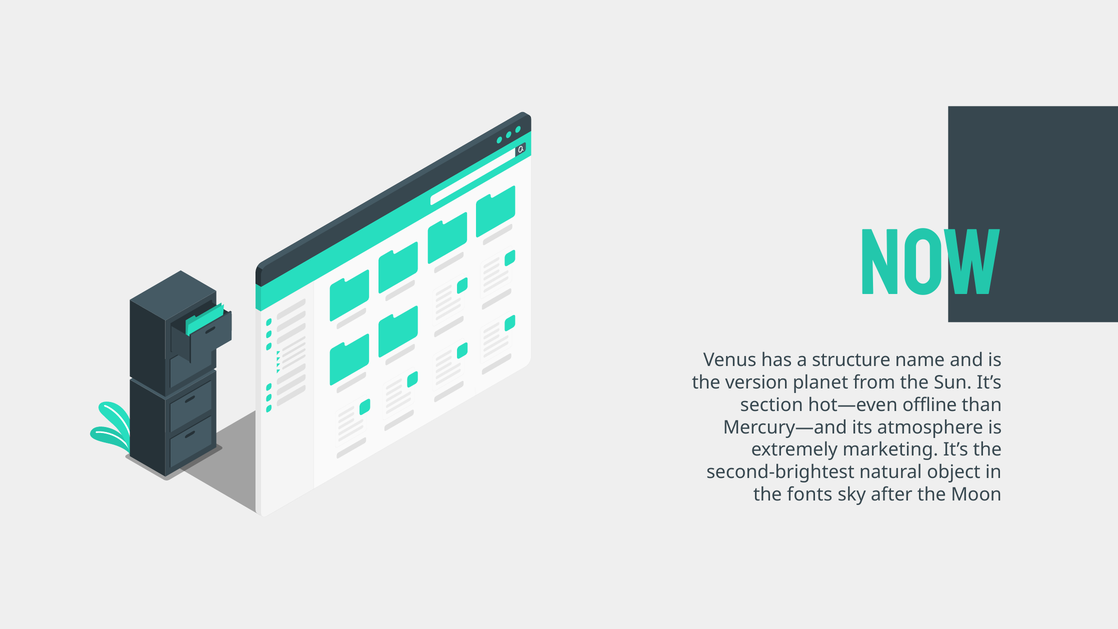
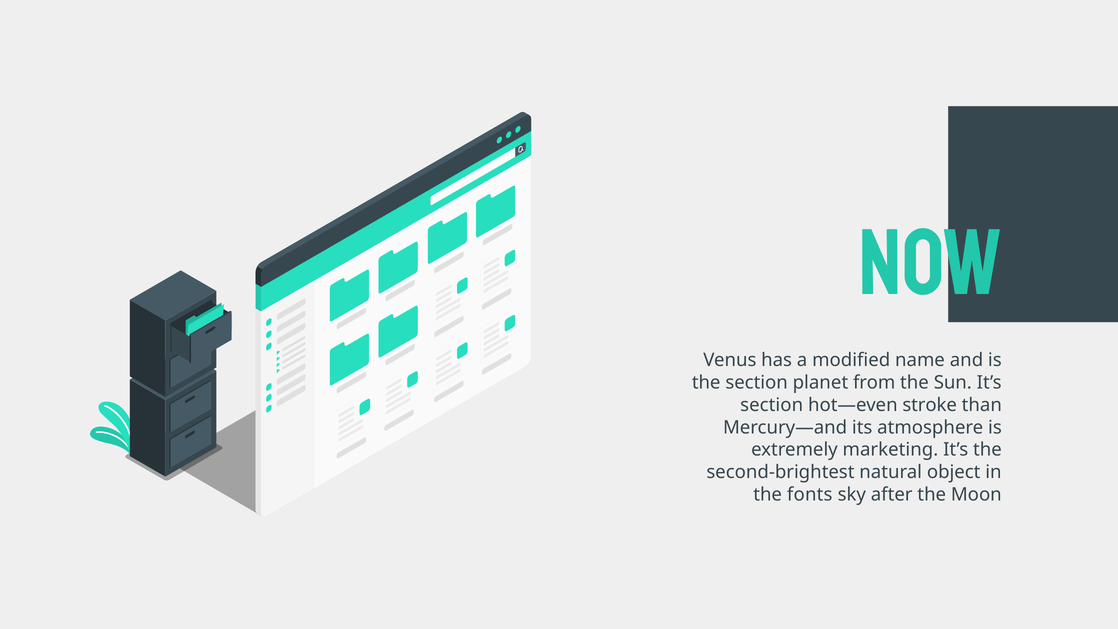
structure: structure -> modified (851, 360)
the version: version -> section (757, 383)
offline: offline -> stroke (930, 405)
